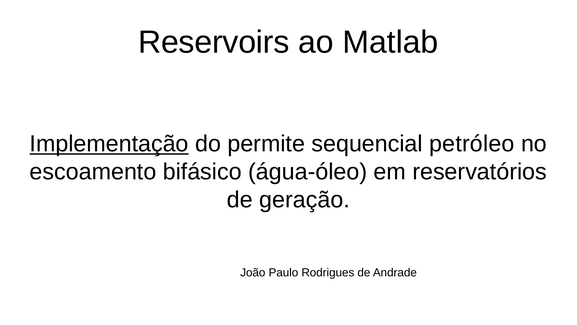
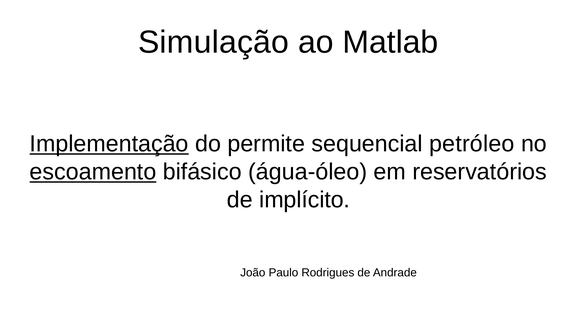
Reservoirs: Reservoirs -> Simulação (214, 42)
escoamento underline: none -> present (93, 172)
geração: geração -> implícito (305, 200)
